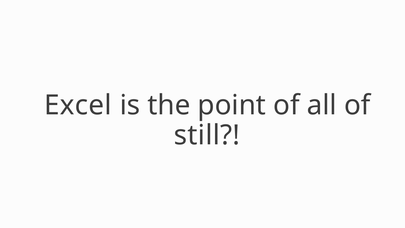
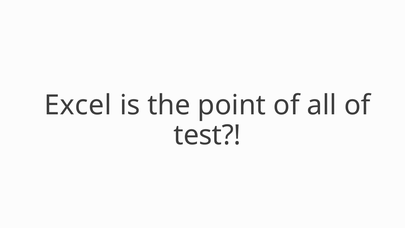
still: still -> test (207, 135)
